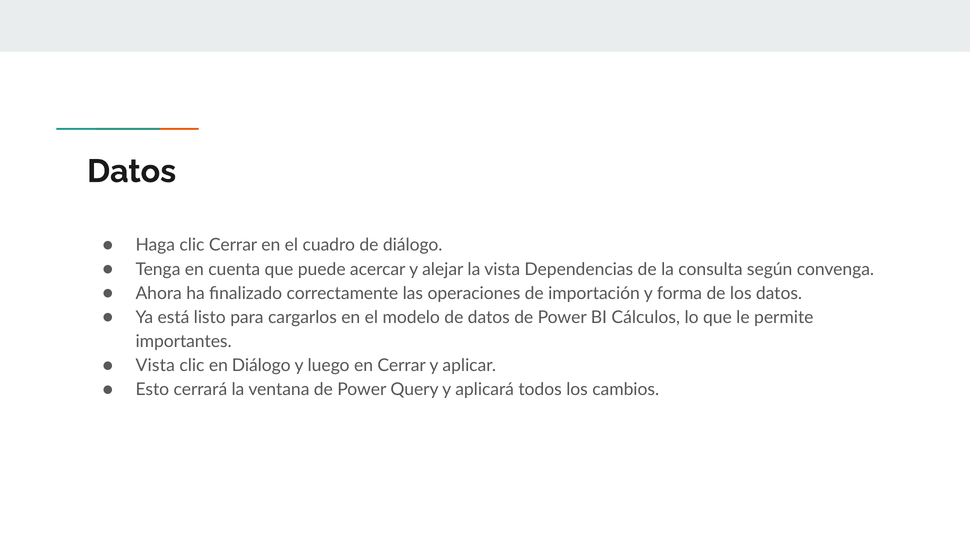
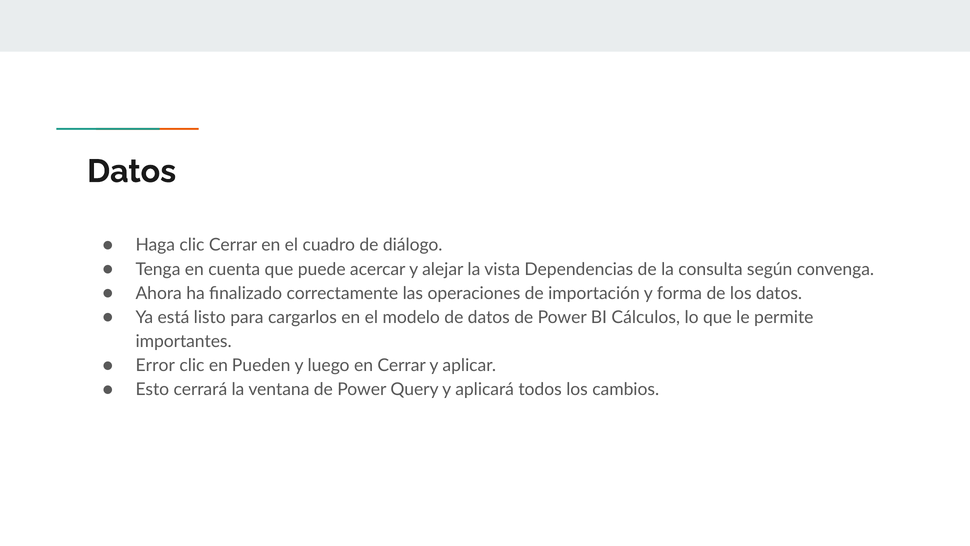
Vista: Vista -> Error (155, 365)
en Diálogo: Diálogo -> Pueden (261, 365)
